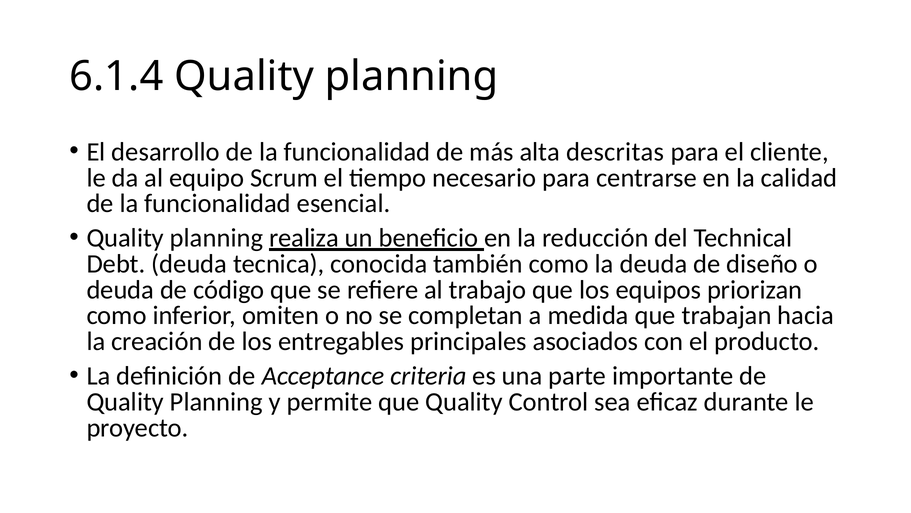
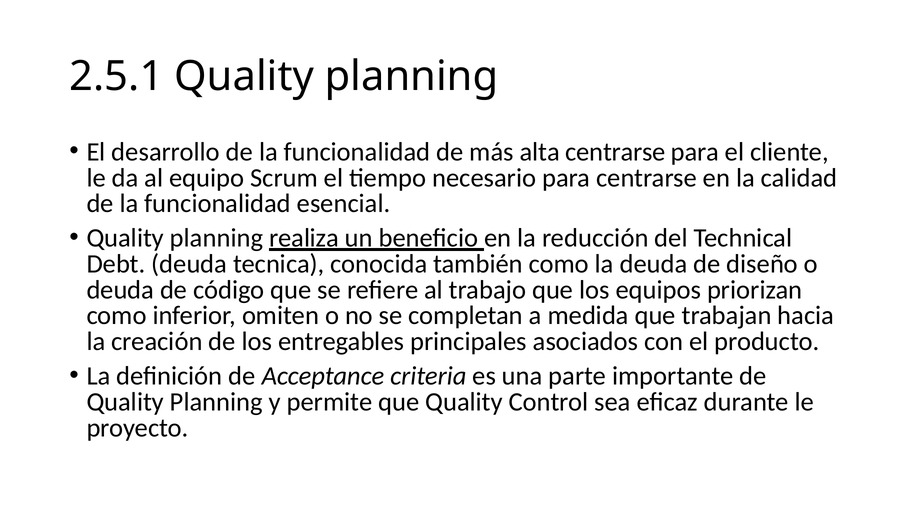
6.1.4: 6.1.4 -> 2.5.1 (116, 77)
alta descritas: descritas -> centrarse (615, 152)
